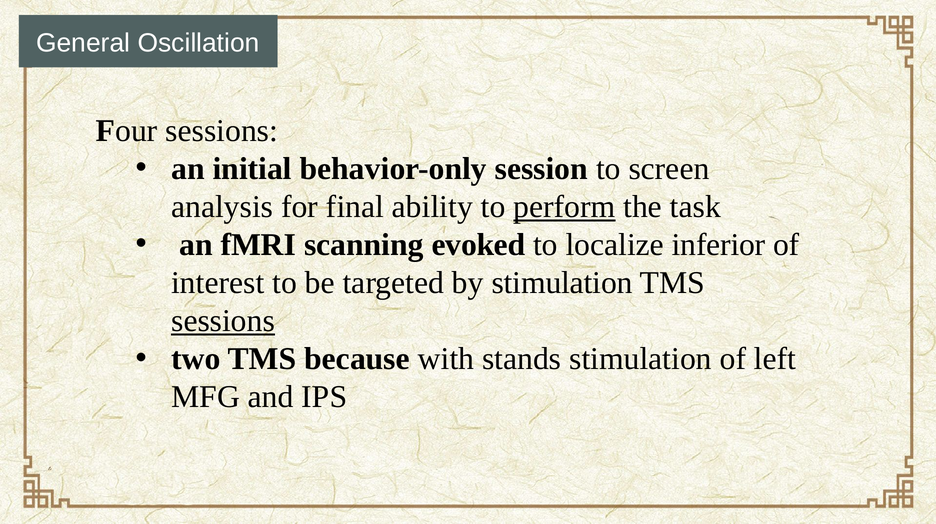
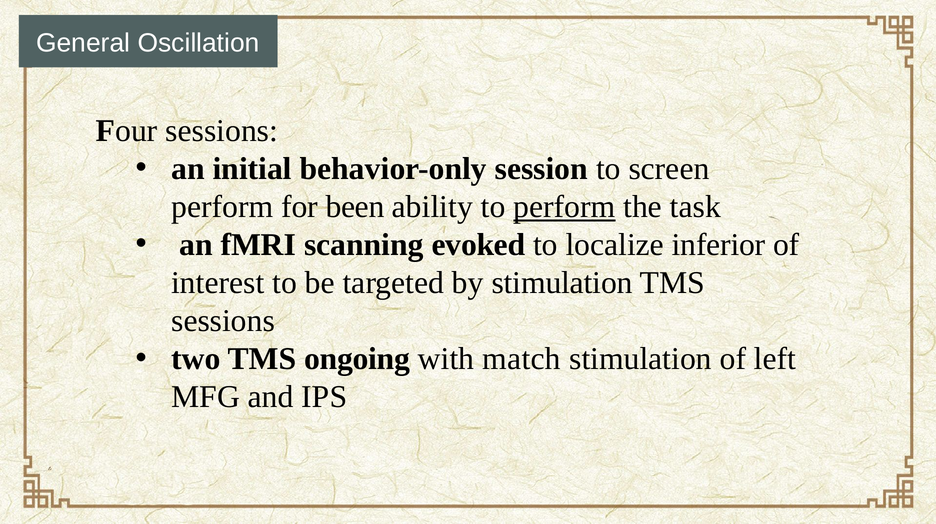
analysis: analysis -> perform (222, 207)
final: final -> been (355, 207)
sessions underline: present -> none (223, 321)
because: because -> ongoing (357, 359)
stands: stands -> match (522, 359)
